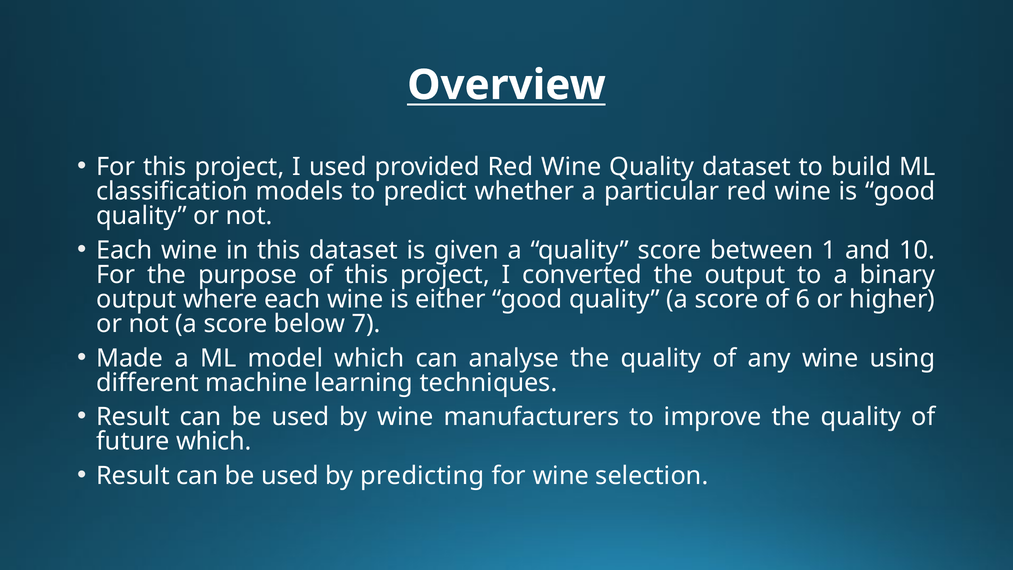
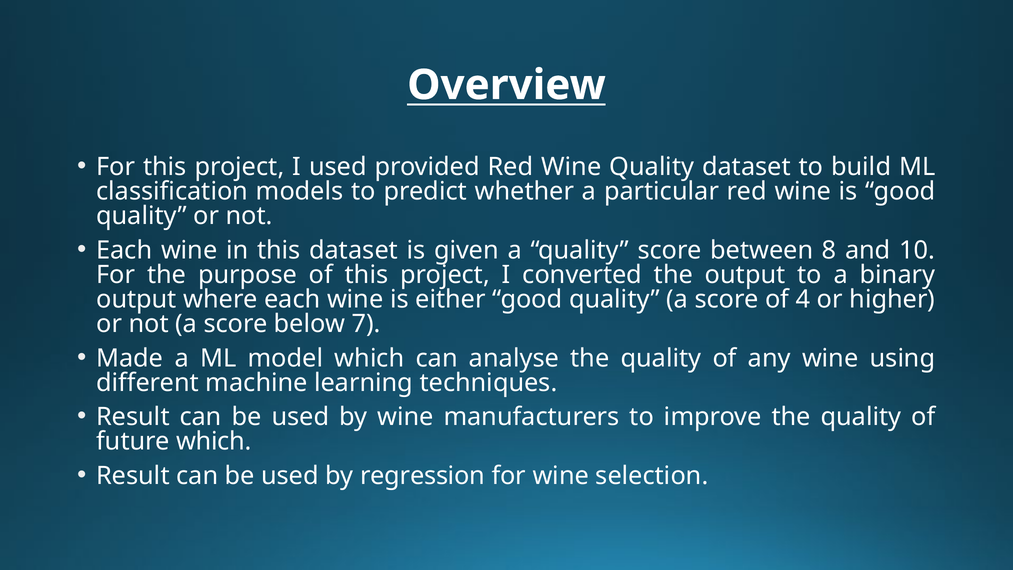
1: 1 -> 8 (829, 250)
6: 6 -> 4 (803, 299)
predicting: predicting -> regression (423, 476)
